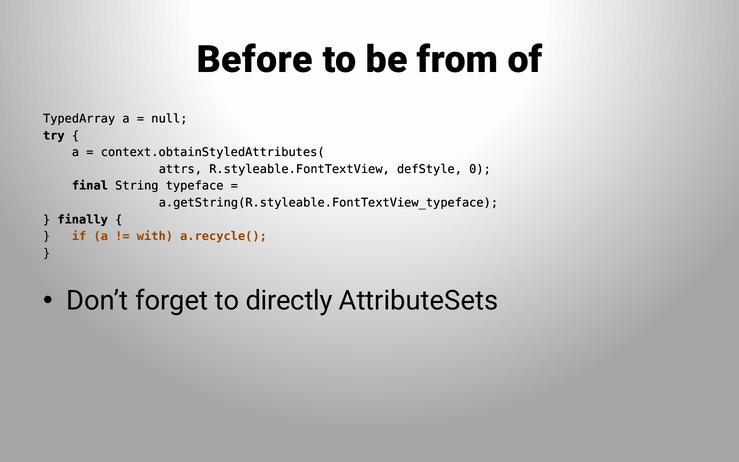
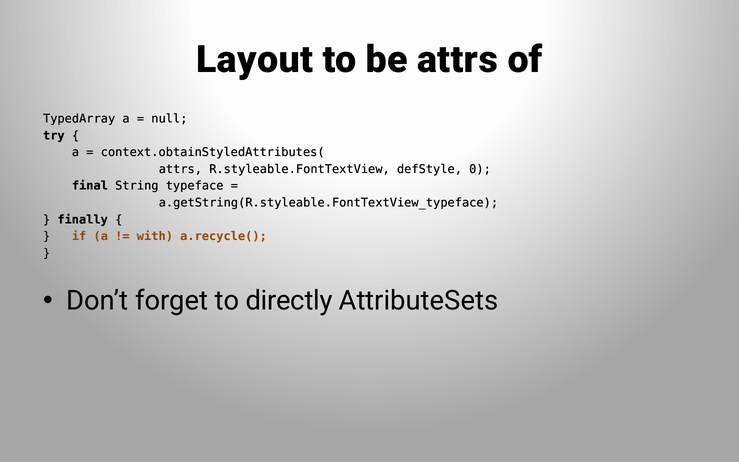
Before: Before -> Layout (255, 60)
be from: from -> attrs (457, 60)
